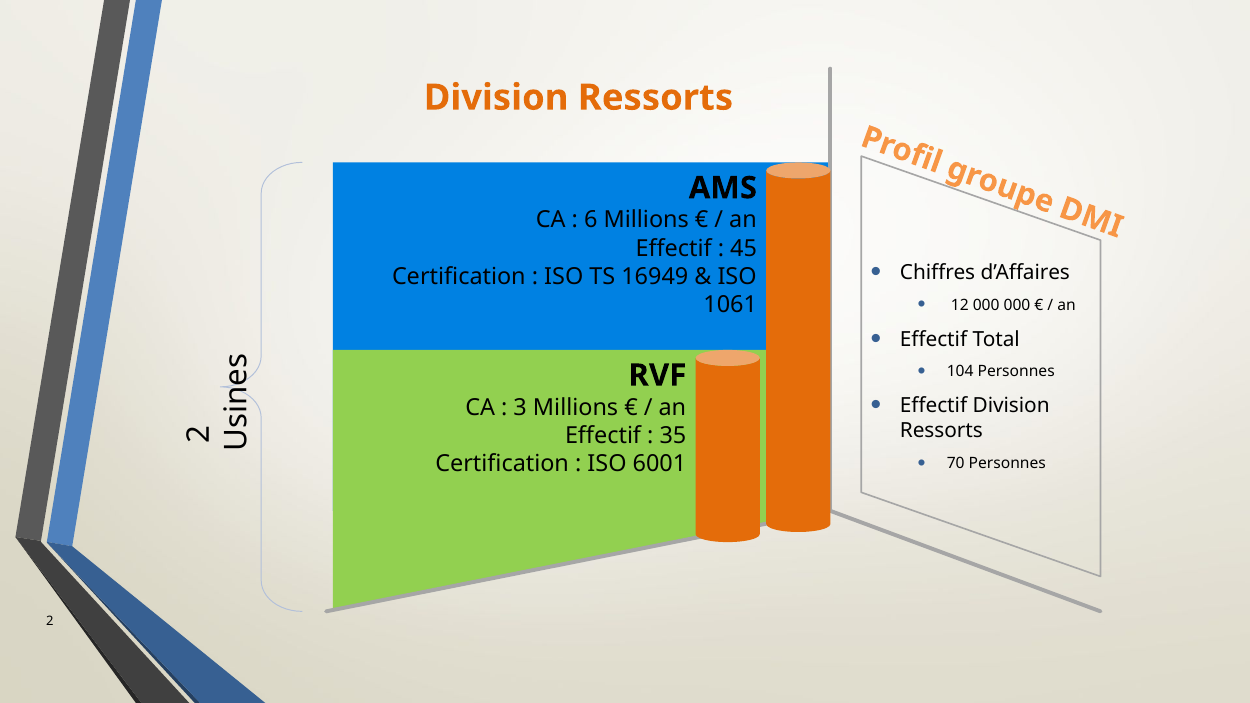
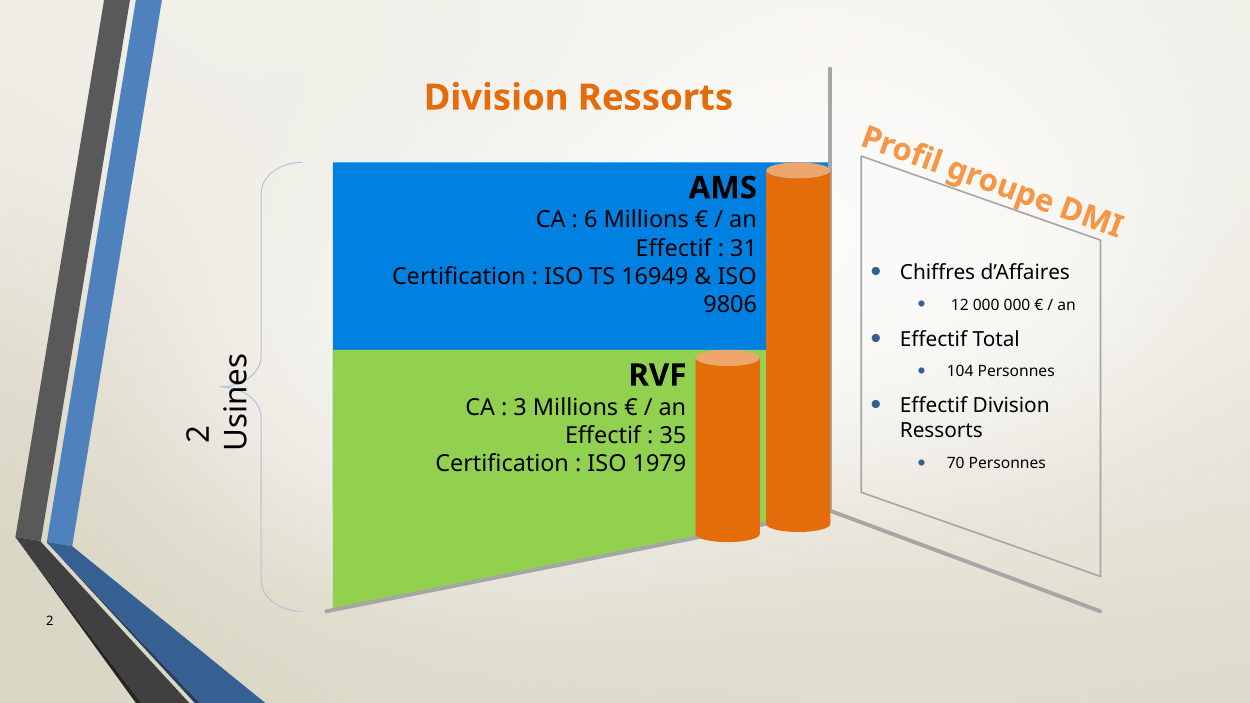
45: 45 -> 31 (744, 248)
1061: 1061 -> 9806 (730, 305)
6001: 6001 -> 1979 (659, 464)
